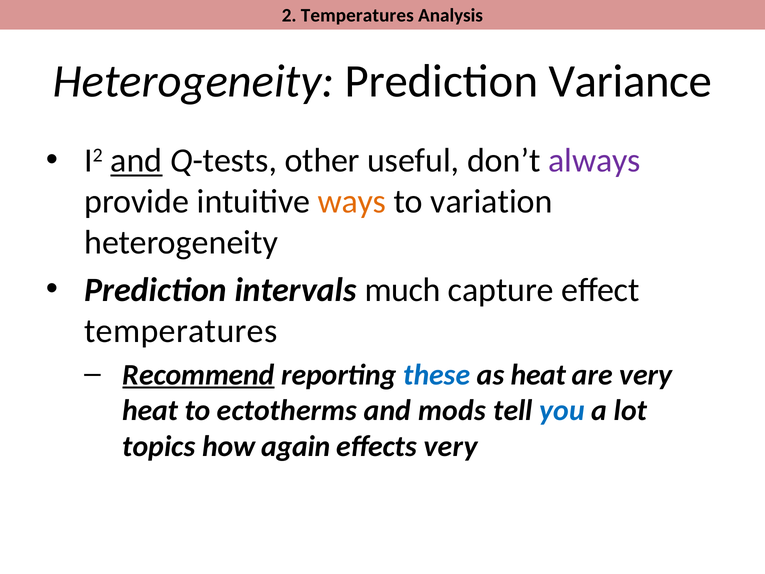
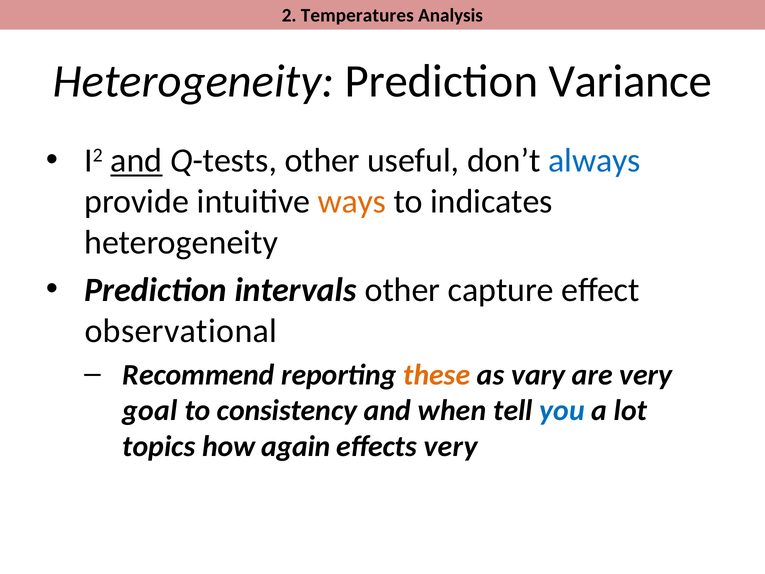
always colour: purple -> blue (595, 161)
variation: variation -> indicates (492, 201)
intervals much: much -> other (402, 290)
temperatures: temperatures -> observational (181, 331)
Recommend underline: present -> none (198, 375)
these colour: blue -> orange (437, 375)
as heat: heat -> vary (538, 375)
heat: heat -> goal (150, 410)
ectotherms: ectotherms -> consistency (287, 410)
mods: mods -> when (452, 410)
